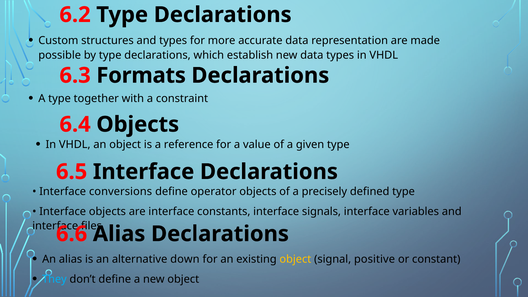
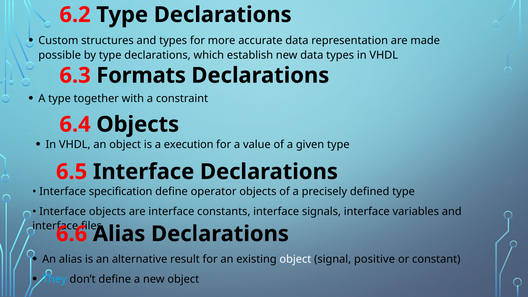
reference: reference -> execution (189, 145)
conversions: conversions -> specification (121, 191)
down: down -> result (185, 259)
object colour: yellow -> white (295, 259)
